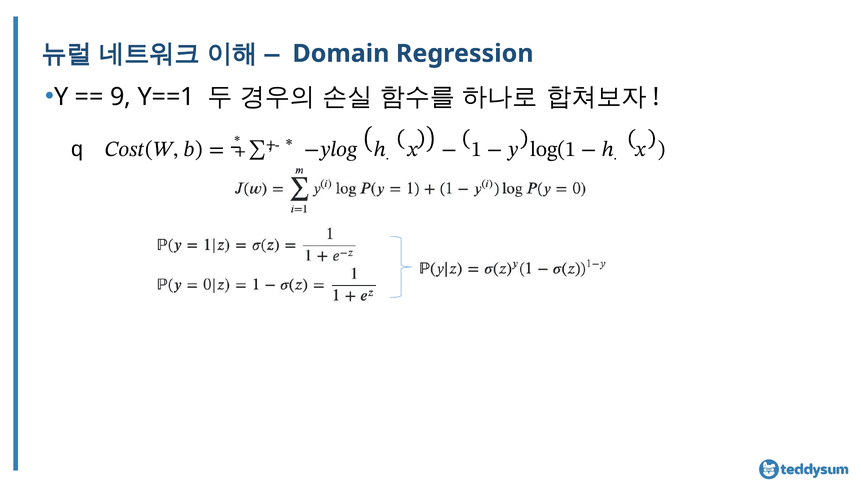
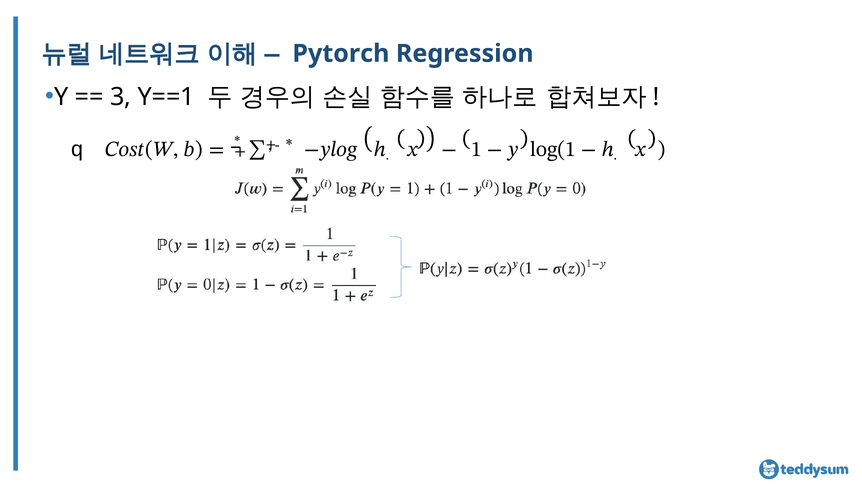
Domain: Domain -> Pytorch (341, 54)
9: 9 -> 3 (121, 97)
